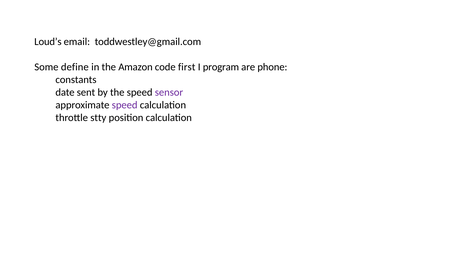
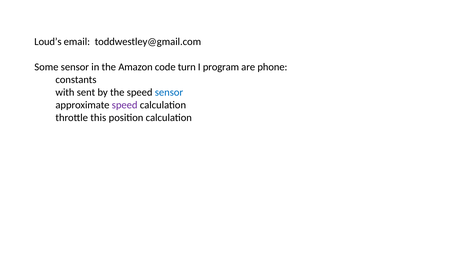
Some define: define -> sensor (75, 67)
first: first -> turn (187, 67)
date: date -> with (65, 92)
sensor colour: purple -> blue (169, 92)
stty: stty -> this (98, 117)
